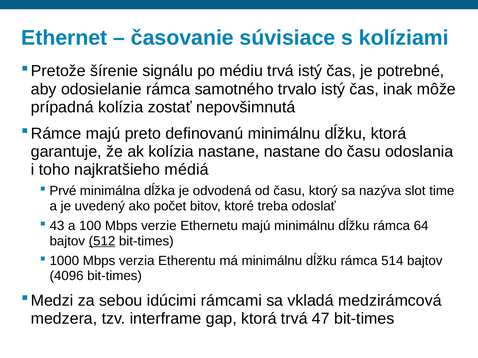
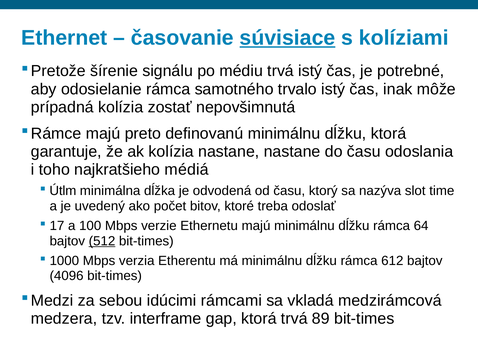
súvisiace underline: none -> present (287, 38)
Prvé: Prvé -> Útlm (63, 191)
43: 43 -> 17 (57, 226)
514: 514 -> 612 (392, 261)
47: 47 -> 89 (321, 319)
